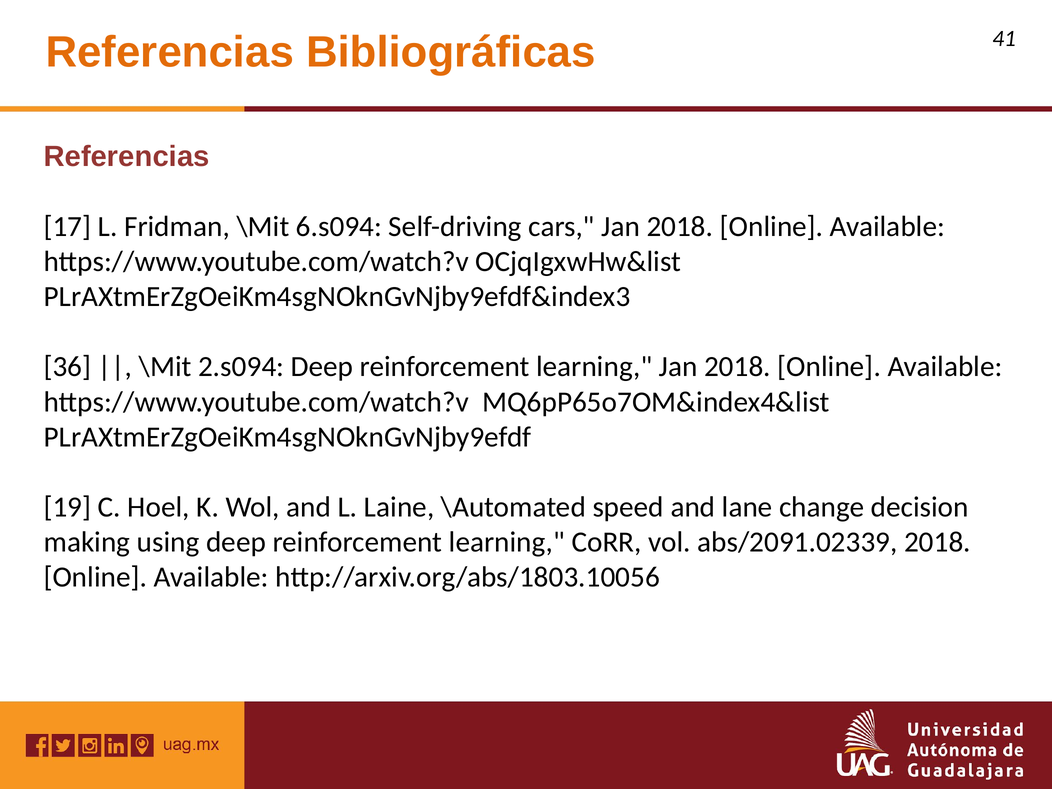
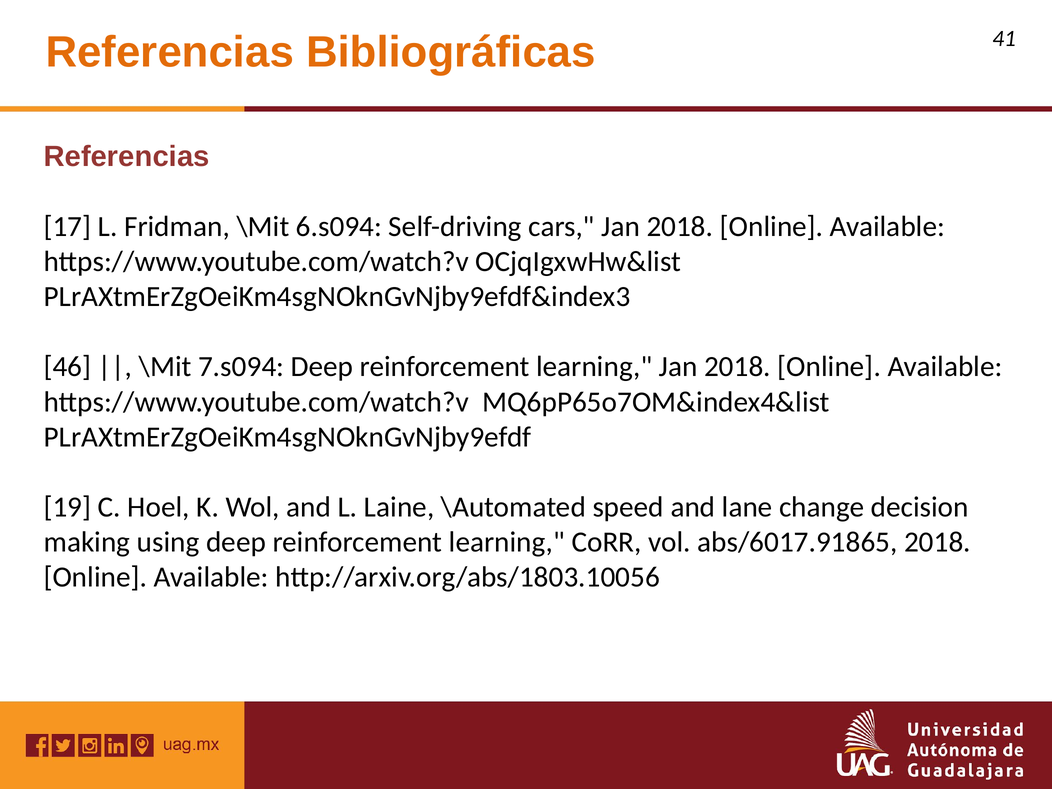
36: 36 -> 46 (67, 367)
2.s094: 2.s094 -> 7.s094 (241, 367)
abs/2091.02339: abs/2091.02339 -> abs/6017.91865 (797, 542)
